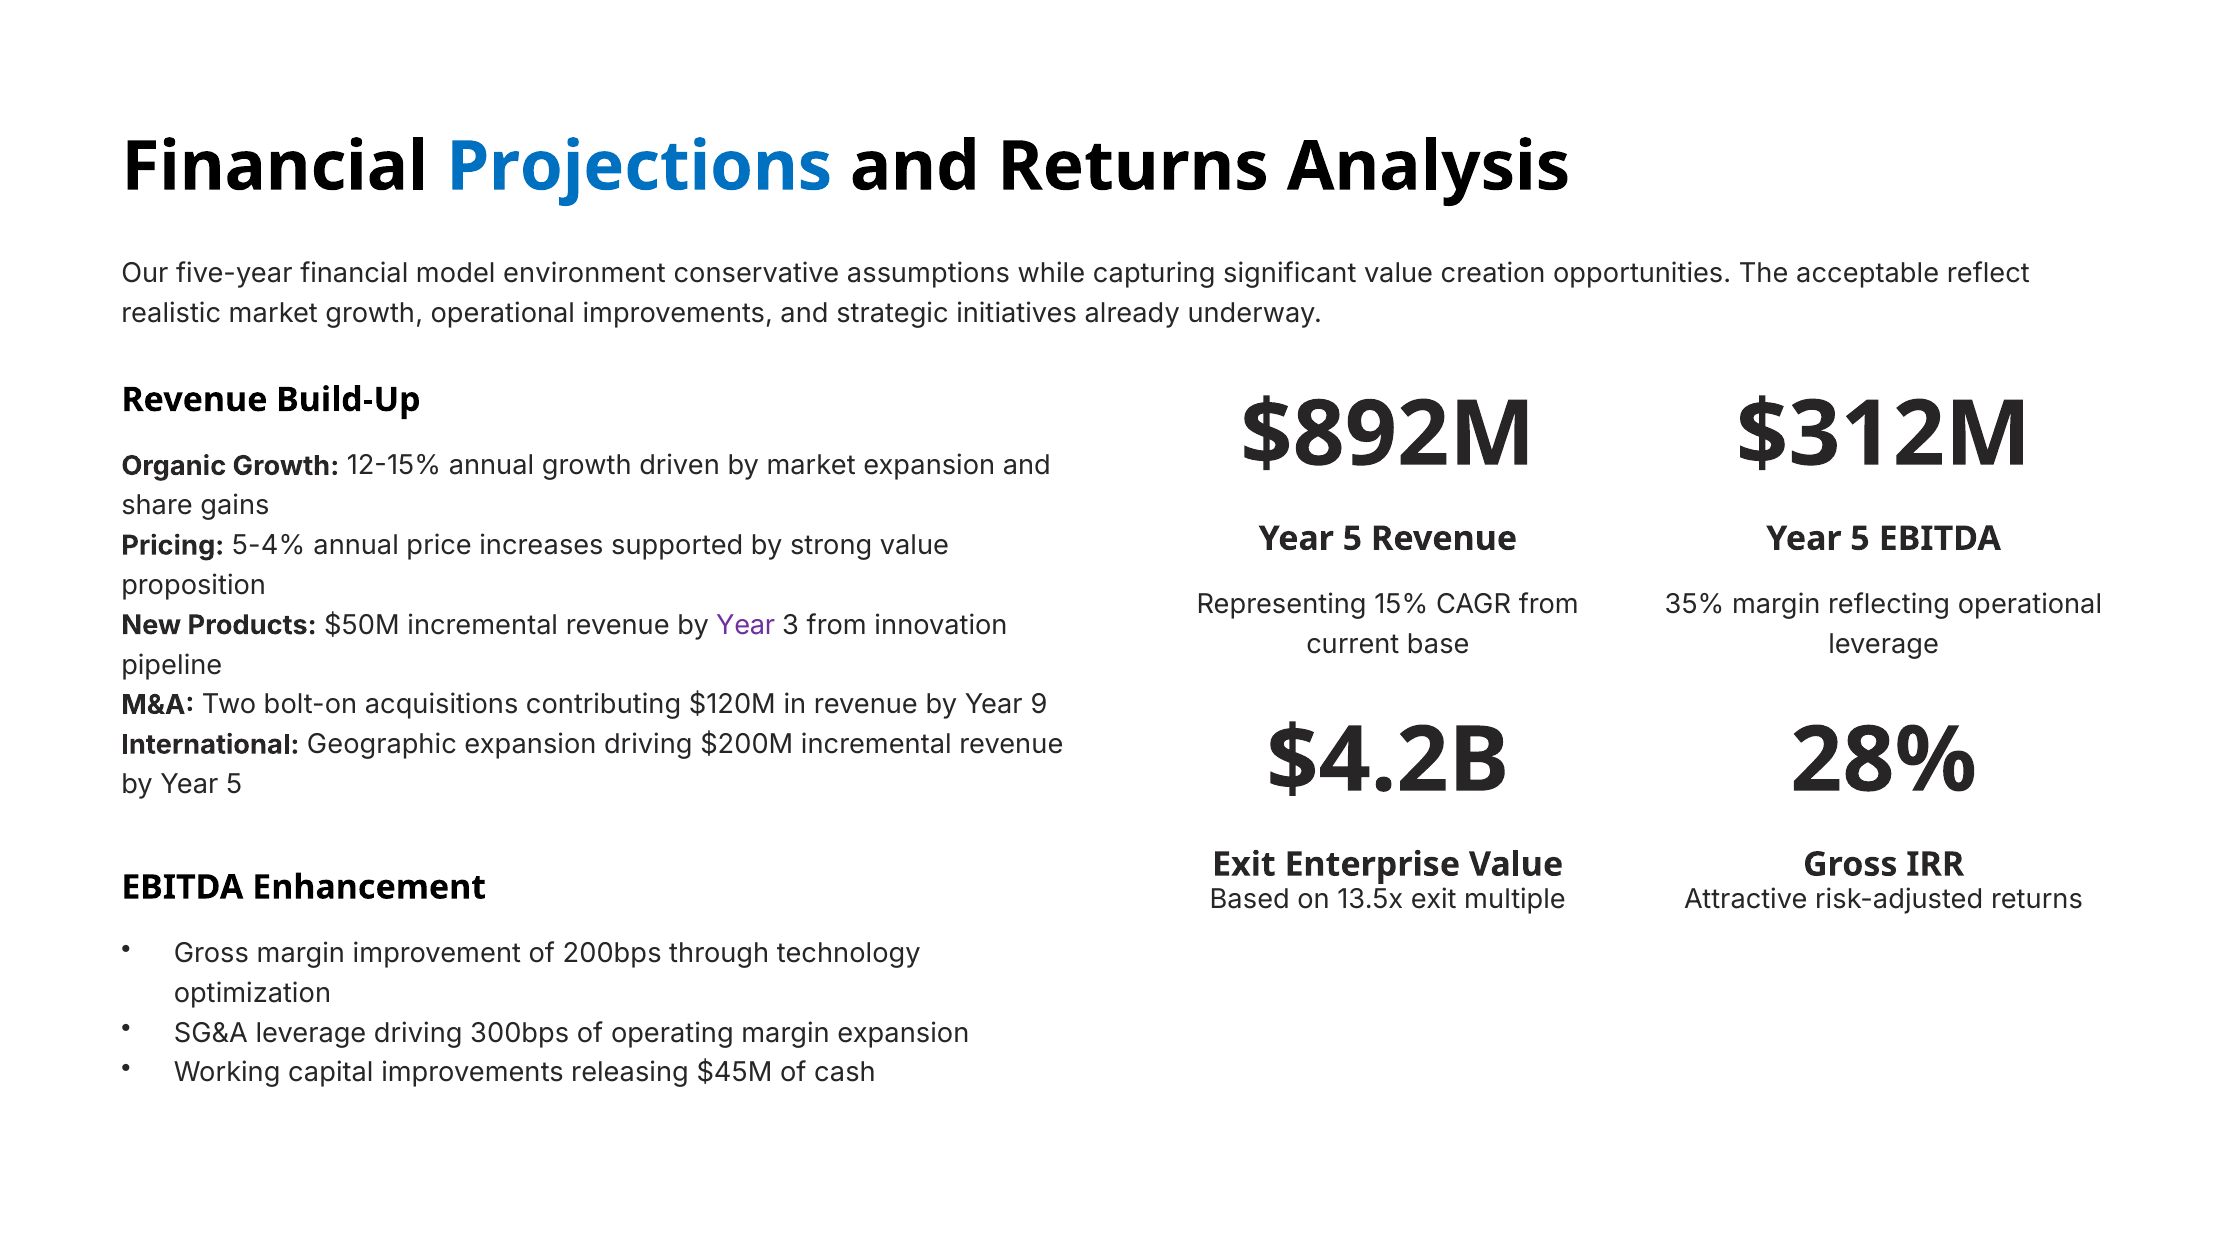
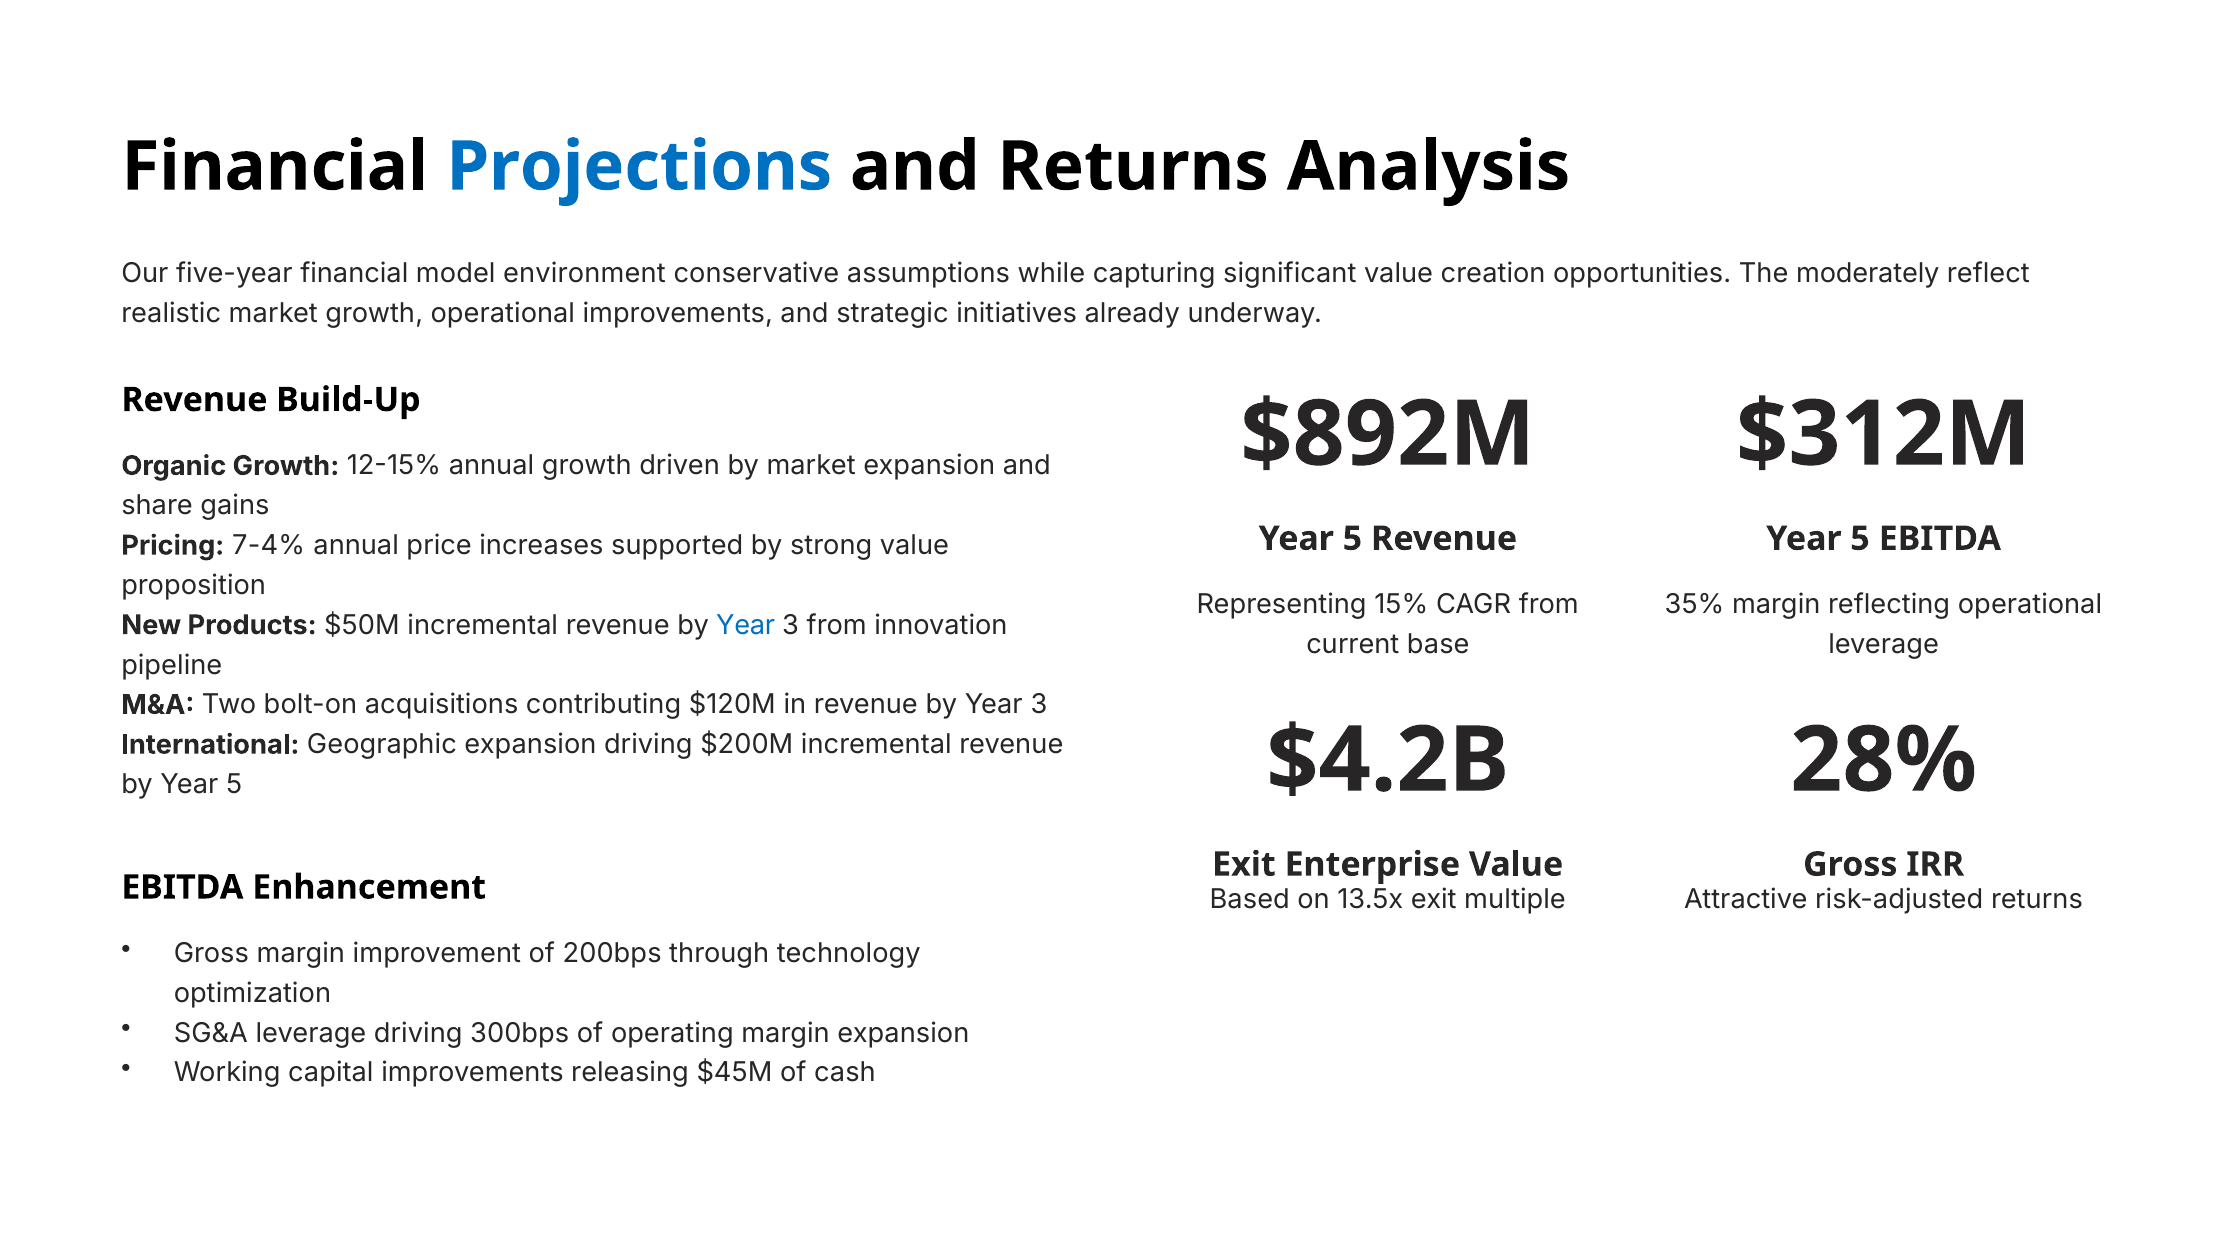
acceptable: acceptable -> moderately (1868, 273)
5-4%: 5-4% -> 7-4% (269, 546)
Year colour: purple -> blue (746, 625)
9: 9 -> 3 (1039, 705)
